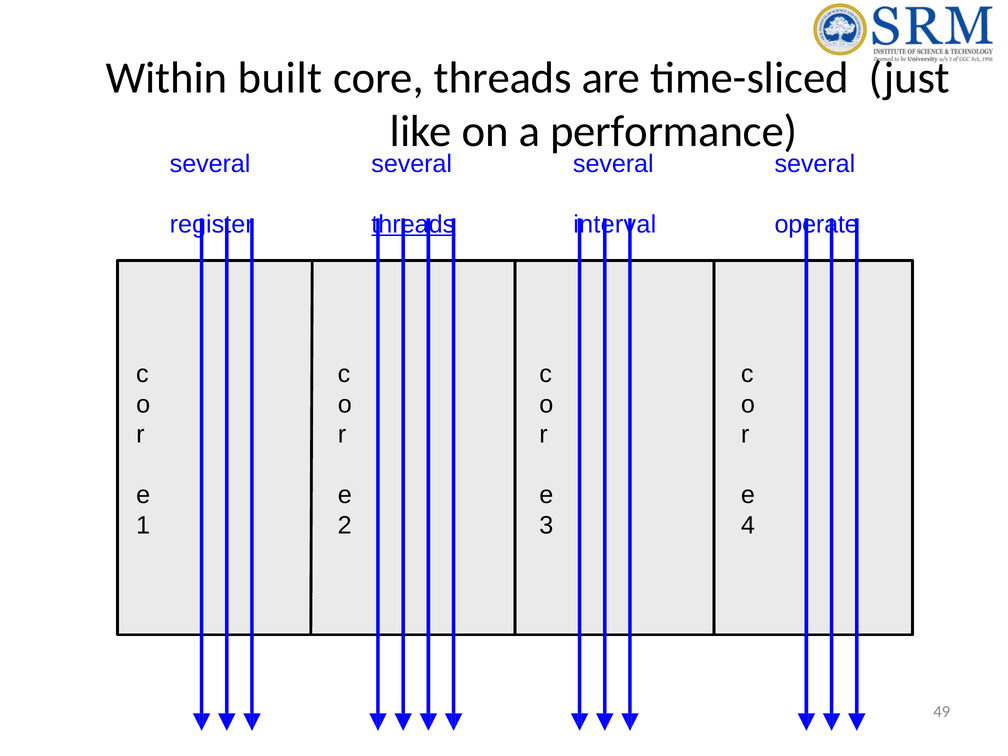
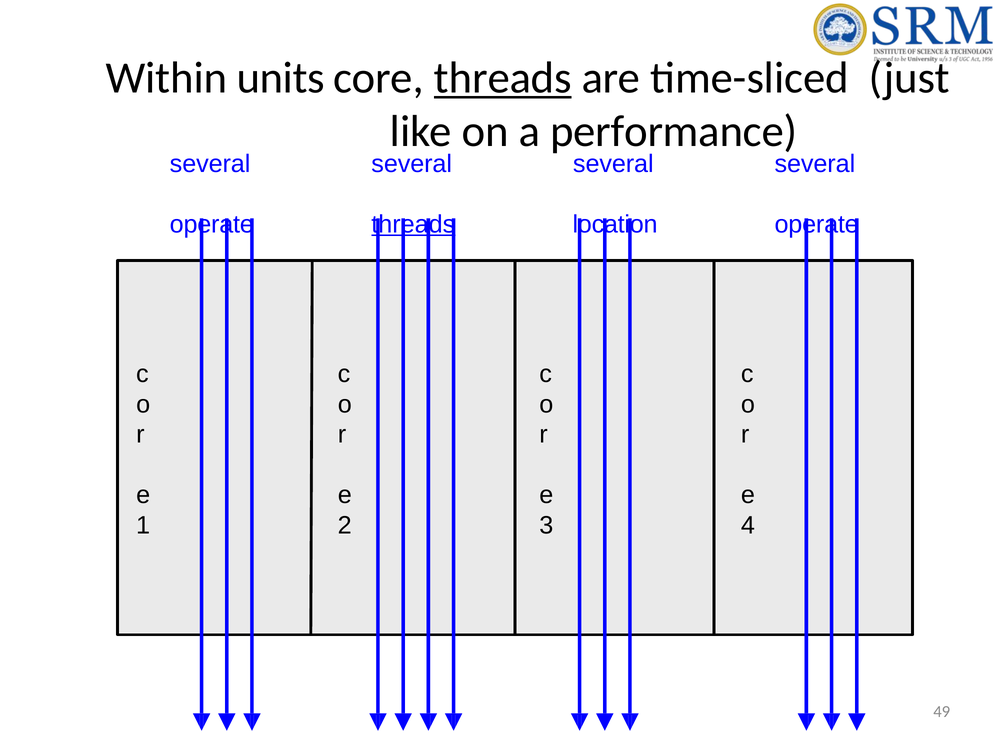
built: built -> units (281, 78)
threads underline: none -> present (503, 78)
register: register -> operate (212, 225)
interval: interval -> location (615, 225)
